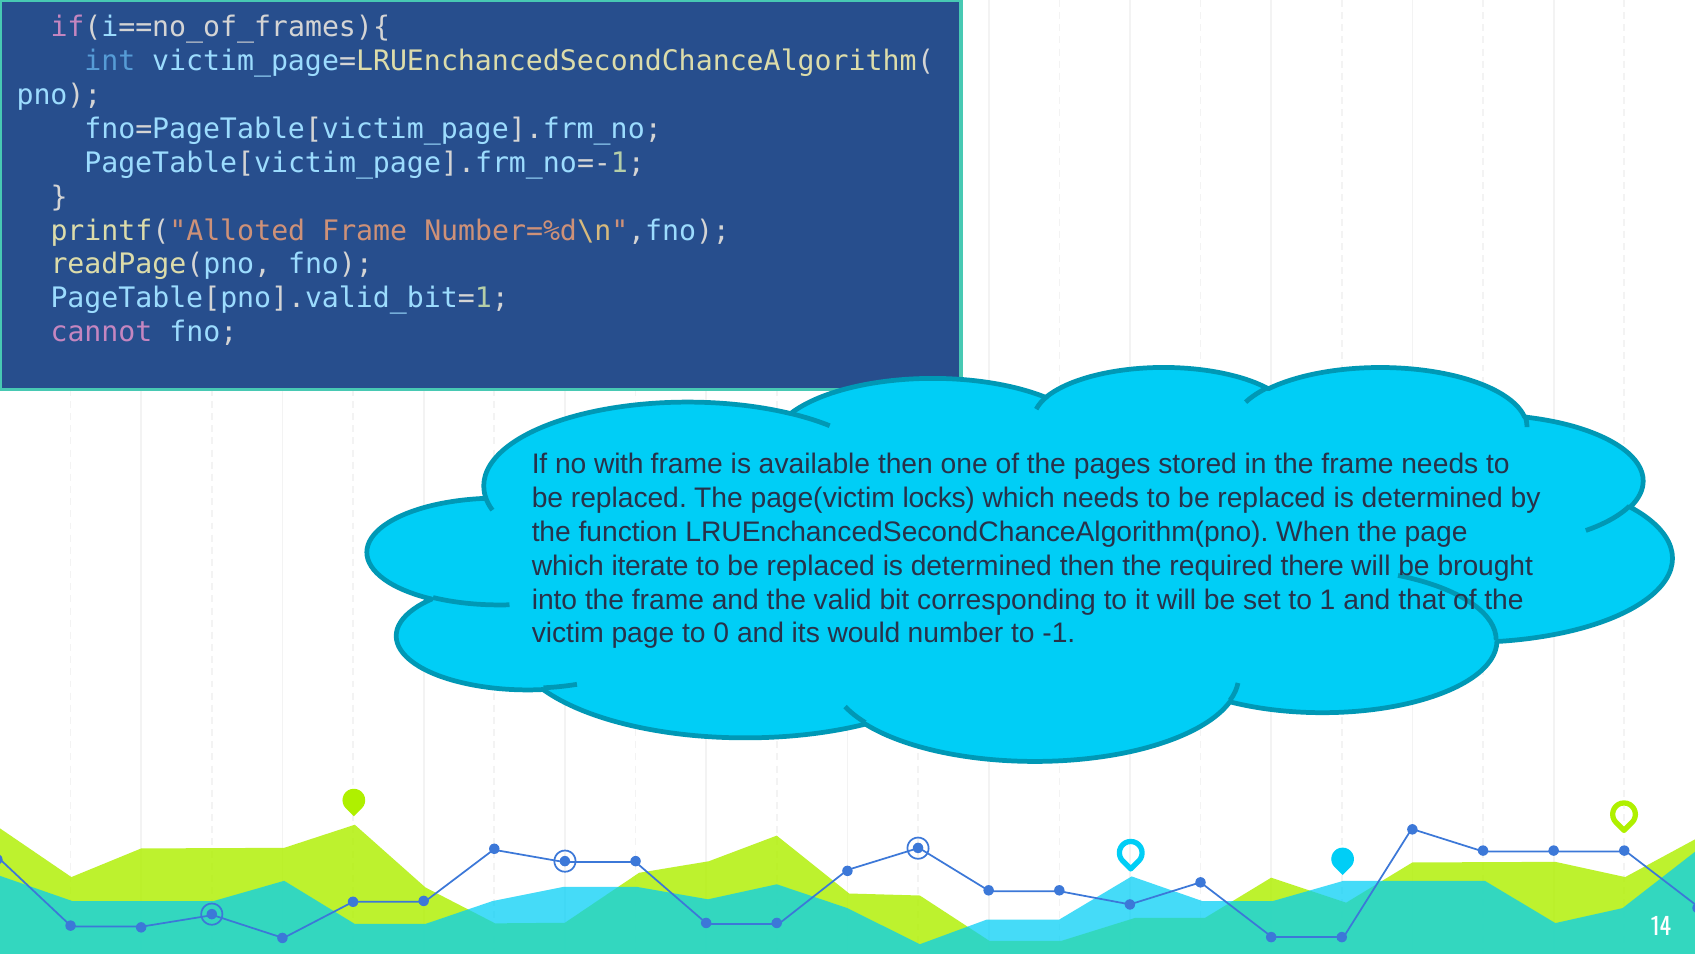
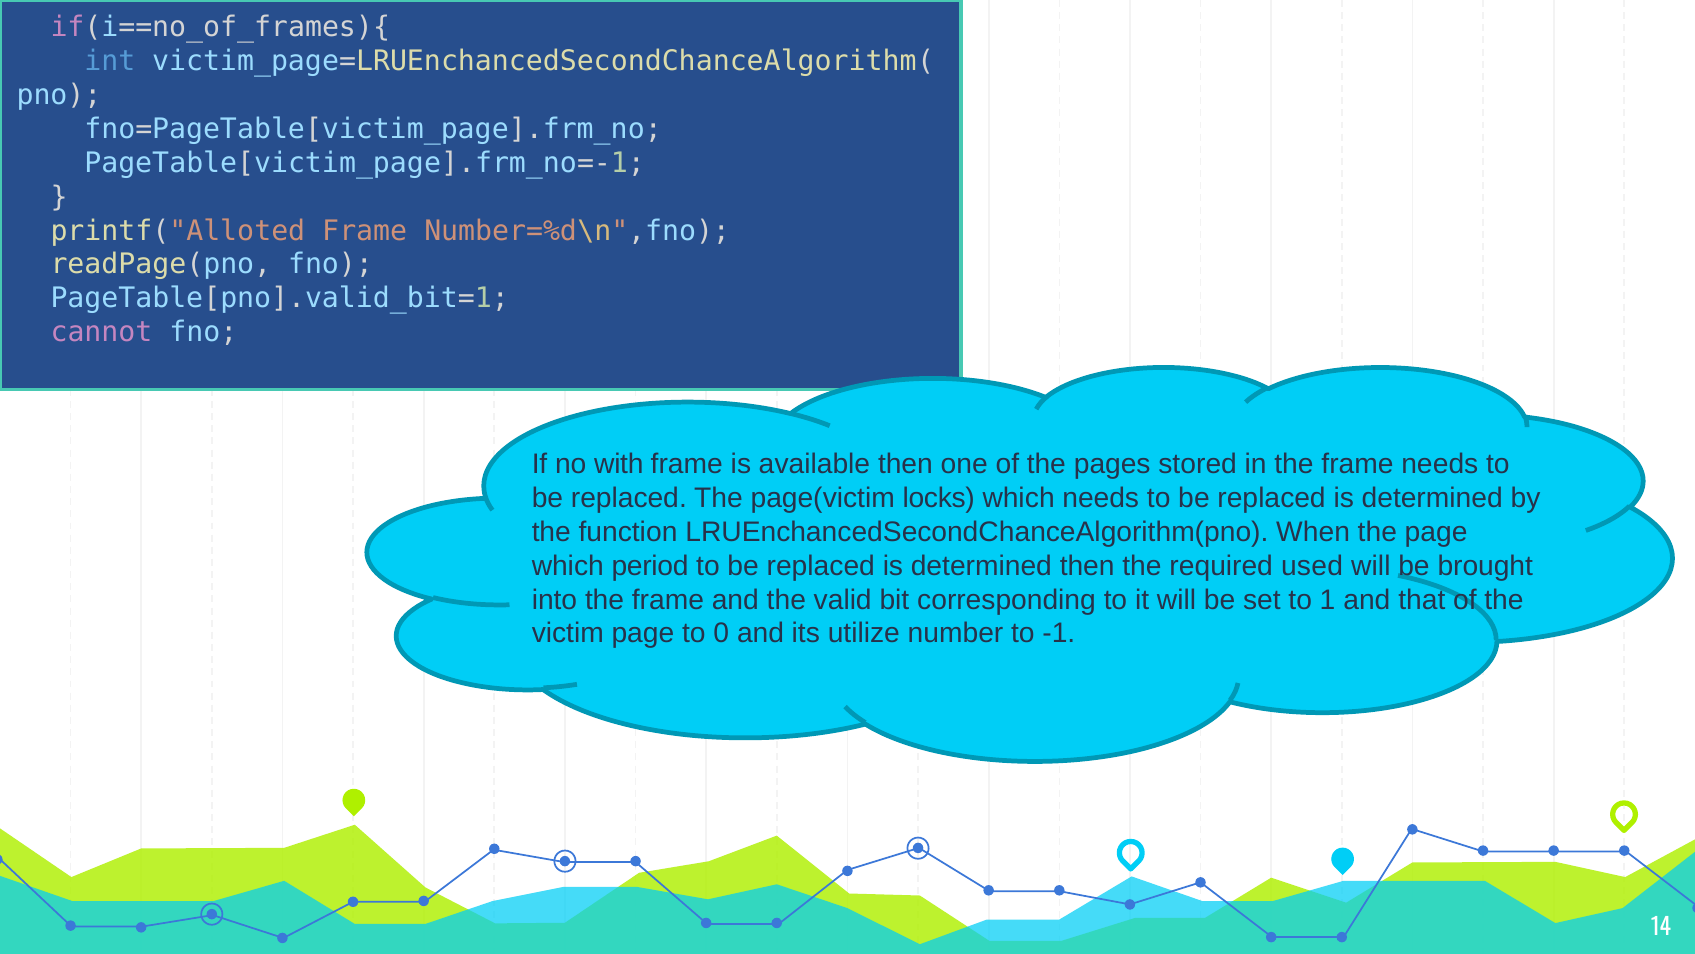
iterate: iterate -> period (650, 566)
there: there -> used (1312, 566)
would: would -> utilize (864, 633)
